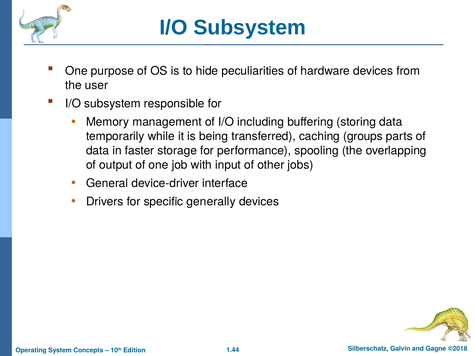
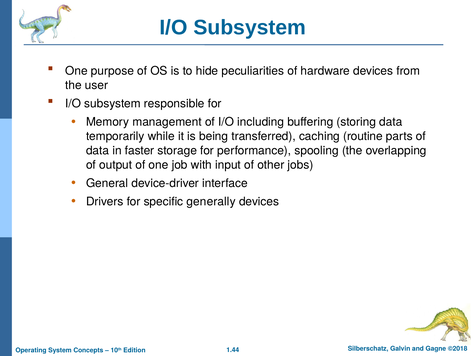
groups: groups -> routine (363, 136)
